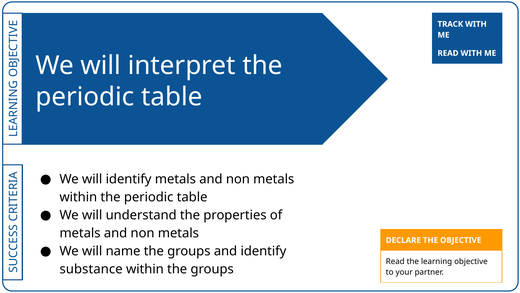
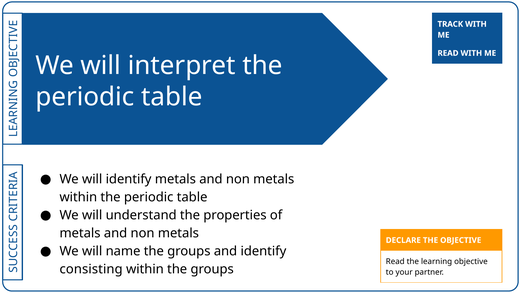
substance: substance -> consisting (91, 269)
